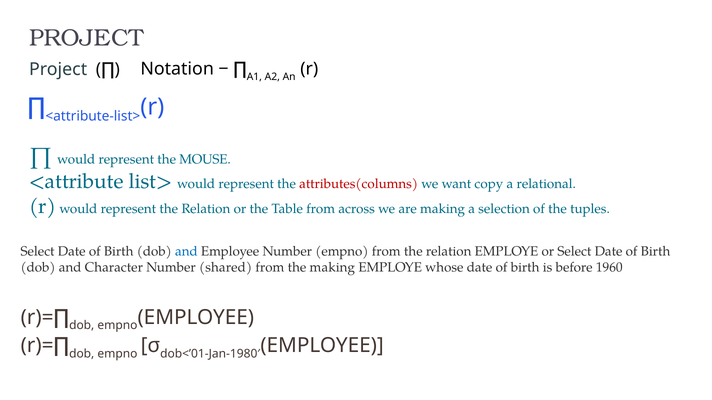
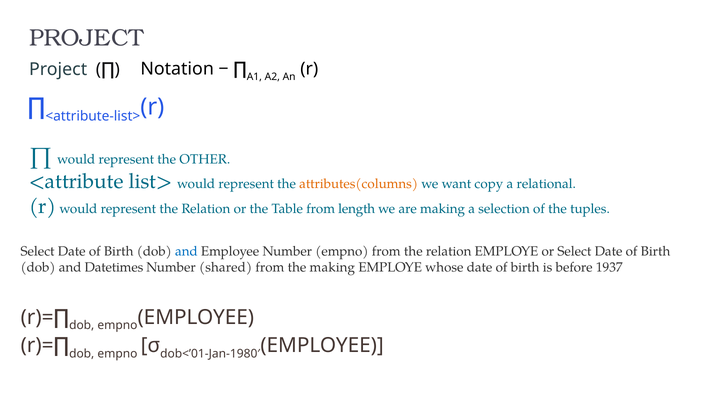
MOUSE: MOUSE -> OTHER (205, 159)
attributes(columns colour: red -> orange (359, 184)
across: across -> length (357, 209)
Character: Character -> Datetimes (114, 268)
1960: 1960 -> 1937 (609, 268)
